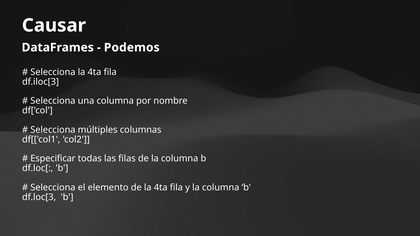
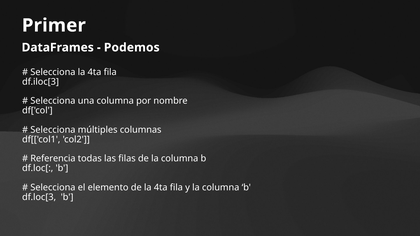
Causar: Causar -> Primer (54, 25)
Especificar: Especificar -> Referencia (53, 159)
